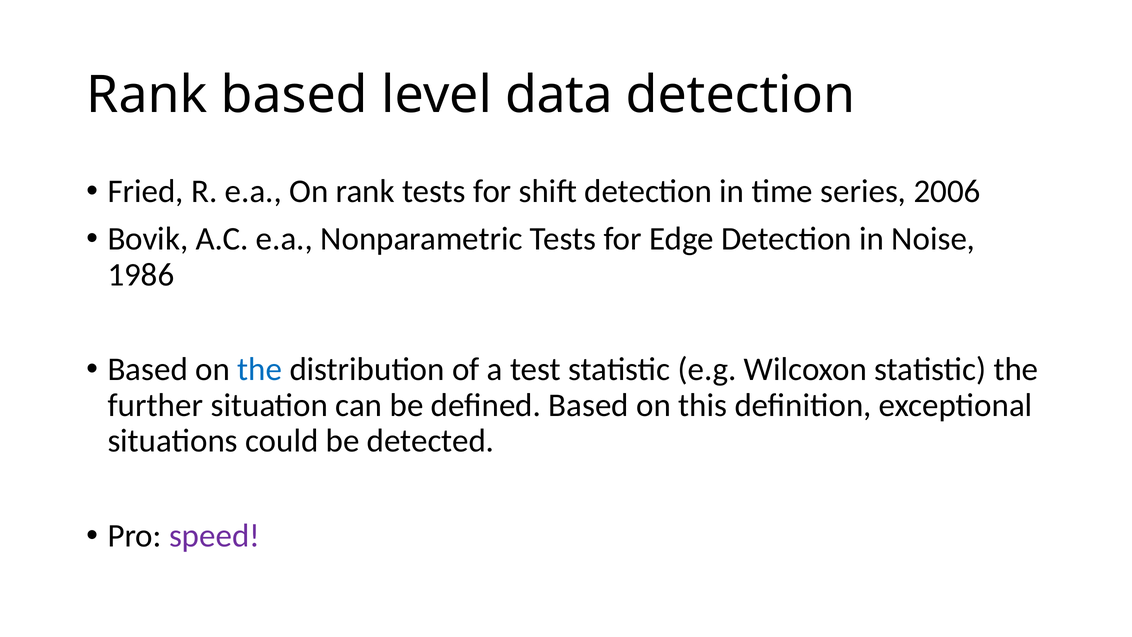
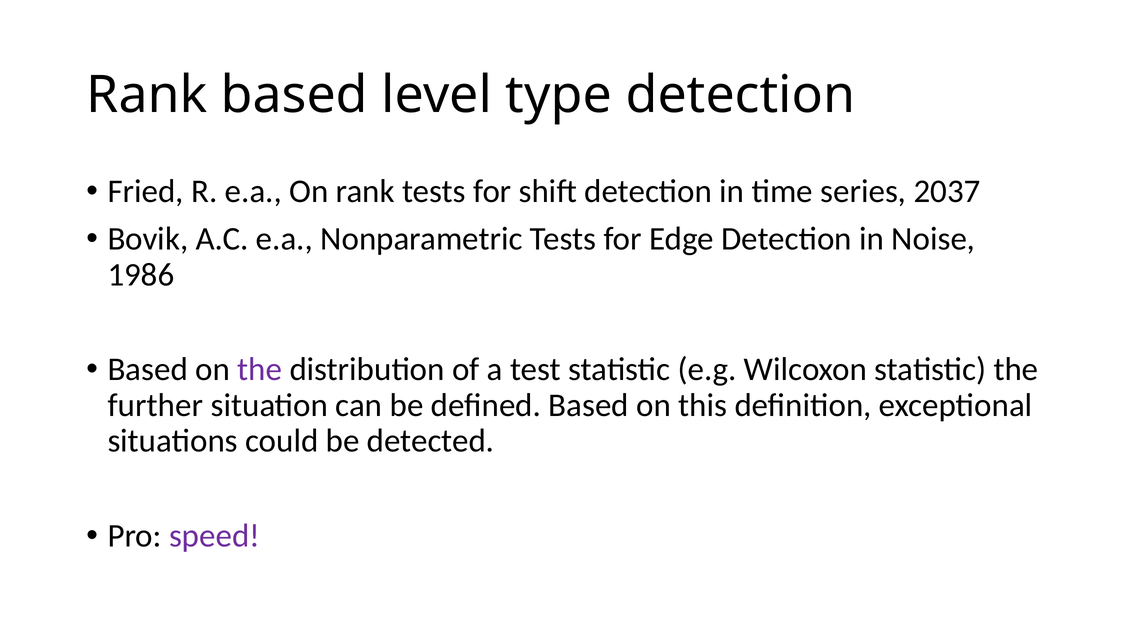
data: data -> type (559, 95)
2006: 2006 -> 2037 (947, 191)
the colour: blue -> purple (260, 369)
